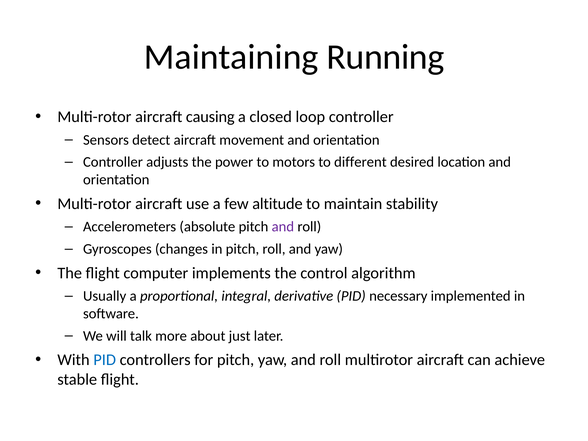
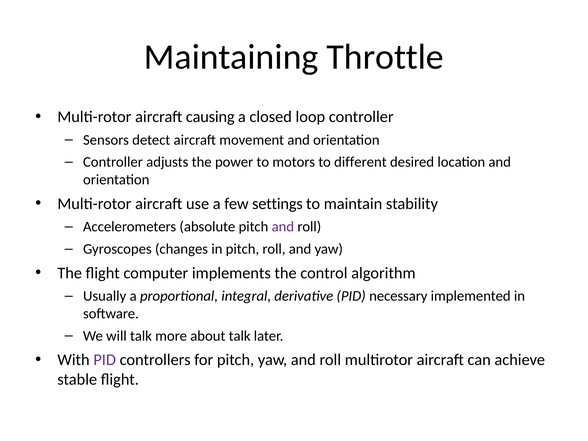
Running: Running -> Throttle (385, 57)
altitude: altitude -> settings (277, 204)
about just: just -> talk (240, 336)
PID colour: blue -> purple (105, 360)
